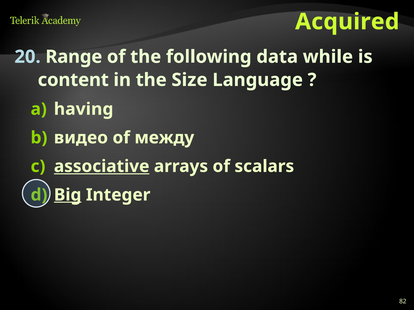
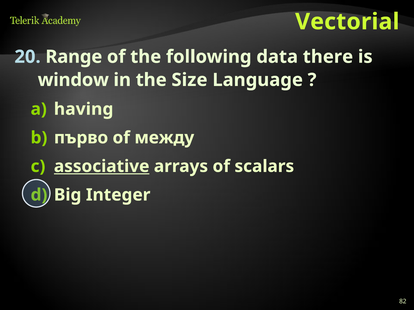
Acquired: Acquired -> Vectorial (347, 22)
while: while -> there (328, 57)
content: content -> window (73, 80)
видео: видео -> първо (81, 138)
Big underline: present -> none (68, 195)
